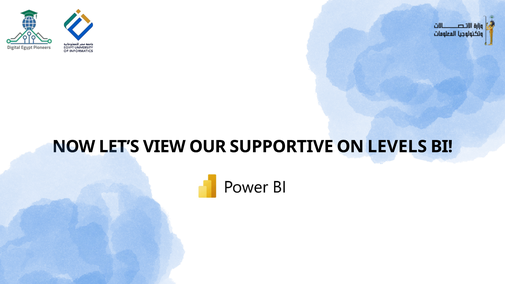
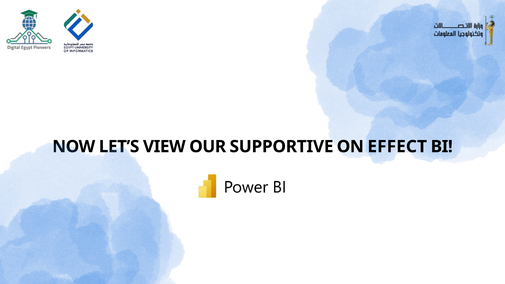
LEVELS: LEVELS -> EFFECT (397, 147)
